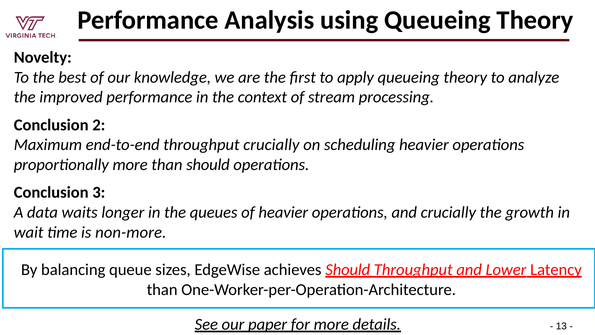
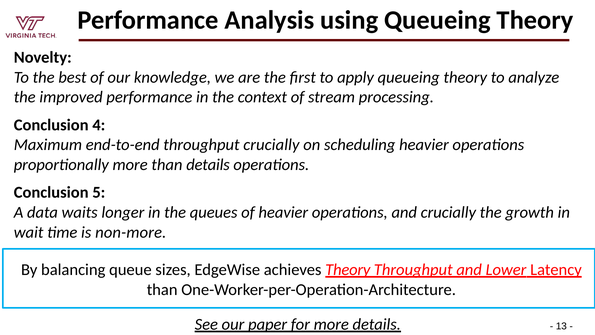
2: 2 -> 4 (99, 125)
than should: should -> details (208, 165)
3: 3 -> 5 (99, 192)
achieves Should: Should -> Theory (348, 269)
